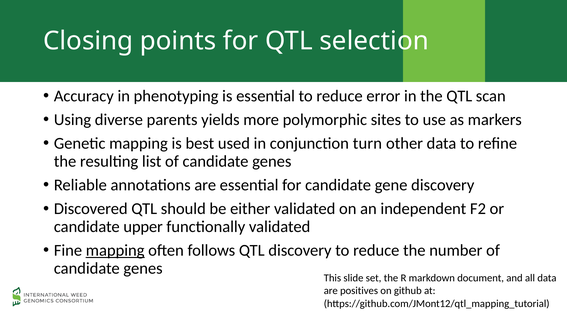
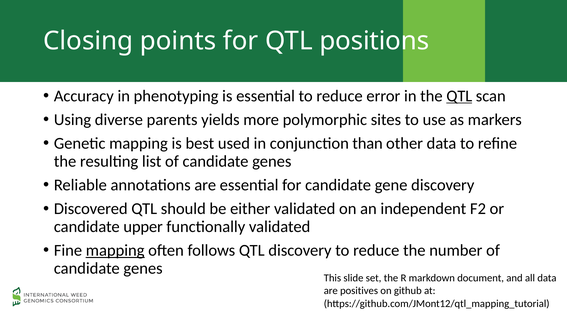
selection: selection -> positions (374, 41)
QTL underline: none -> present (459, 96)
turn: turn -> than (368, 143)
